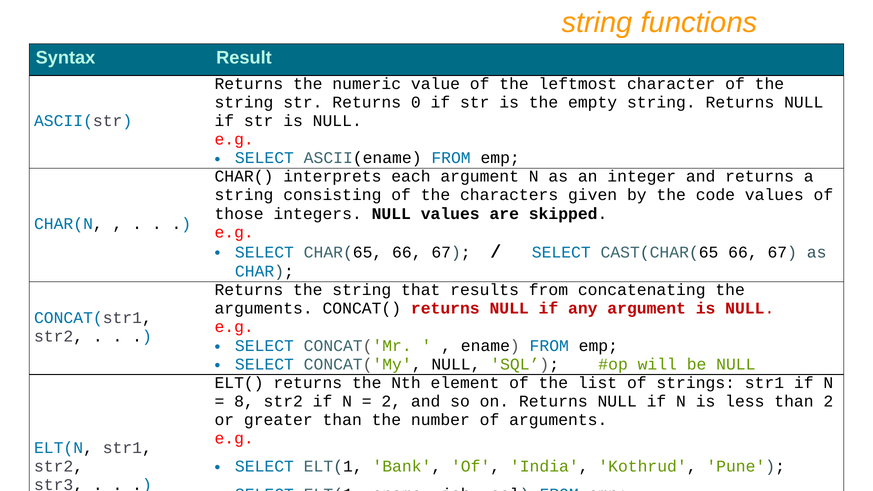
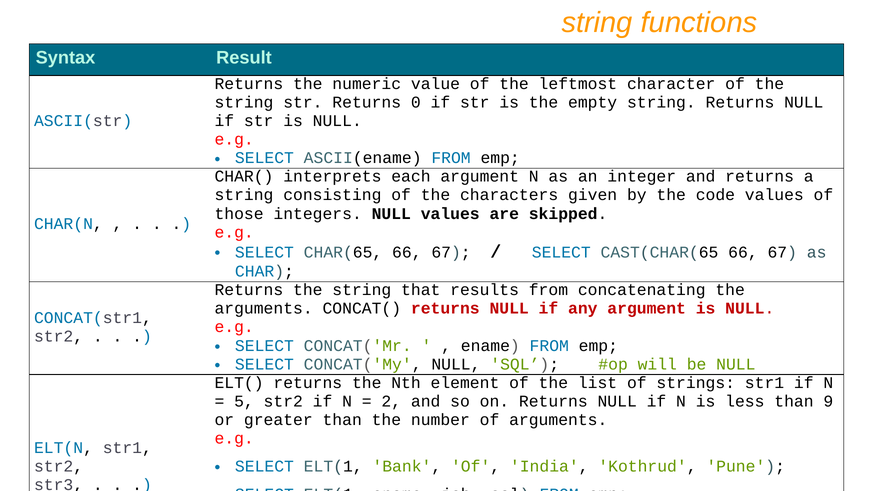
8: 8 -> 5 (244, 401)
than 2: 2 -> 9 (828, 401)
